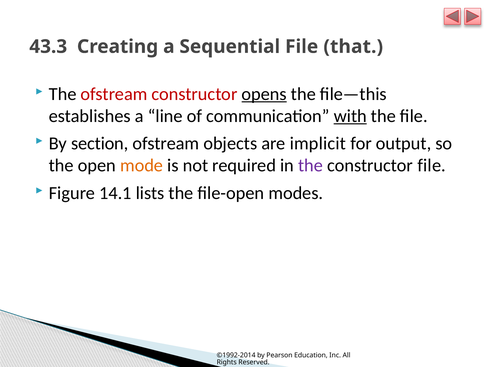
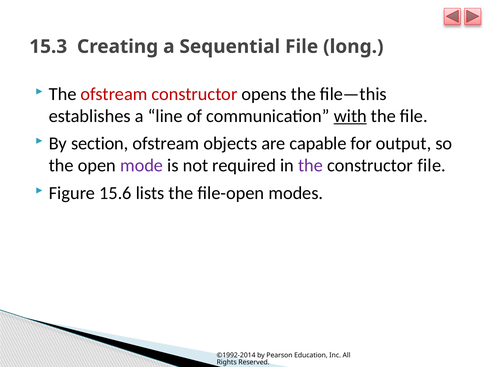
43.3: 43.3 -> 15.3 (48, 47)
that: that -> long (353, 47)
opens underline: present -> none (264, 94)
implicit: implicit -> capable (318, 143)
mode colour: orange -> purple (142, 165)
14.1: 14.1 -> 15.6 (115, 193)
